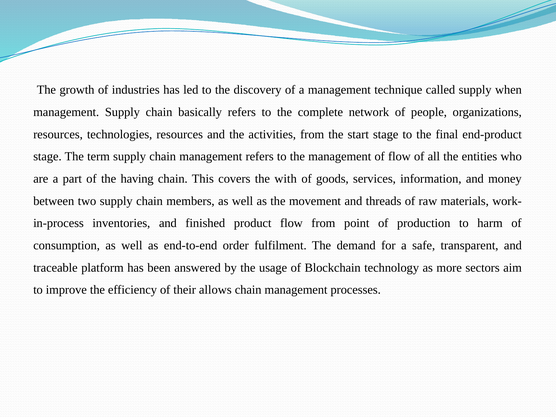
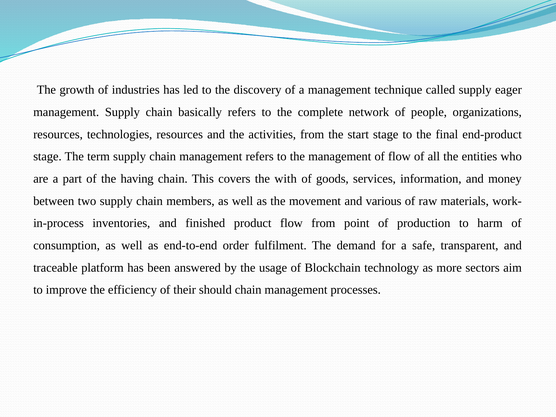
when: when -> eager (508, 90)
threads: threads -> various (384, 201)
allows: allows -> should (215, 290)
